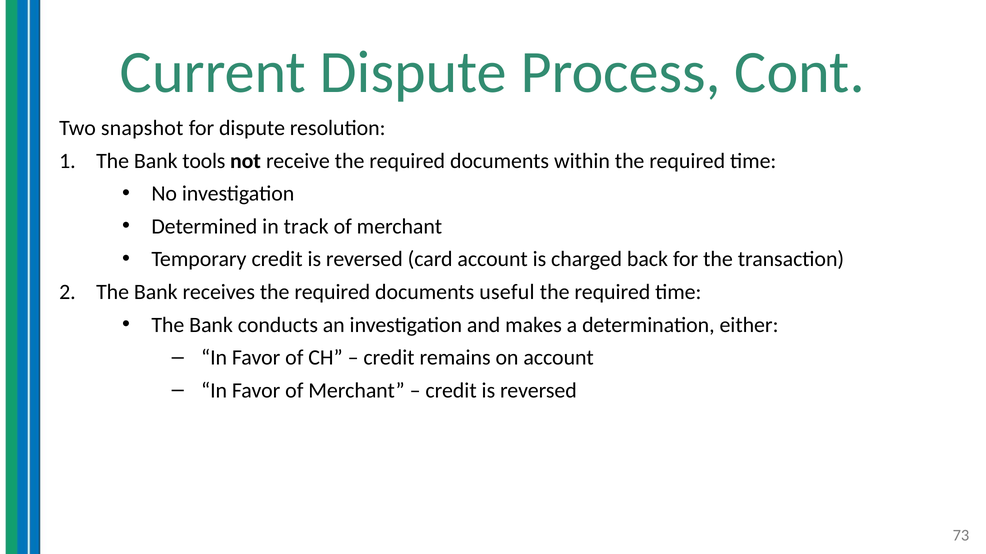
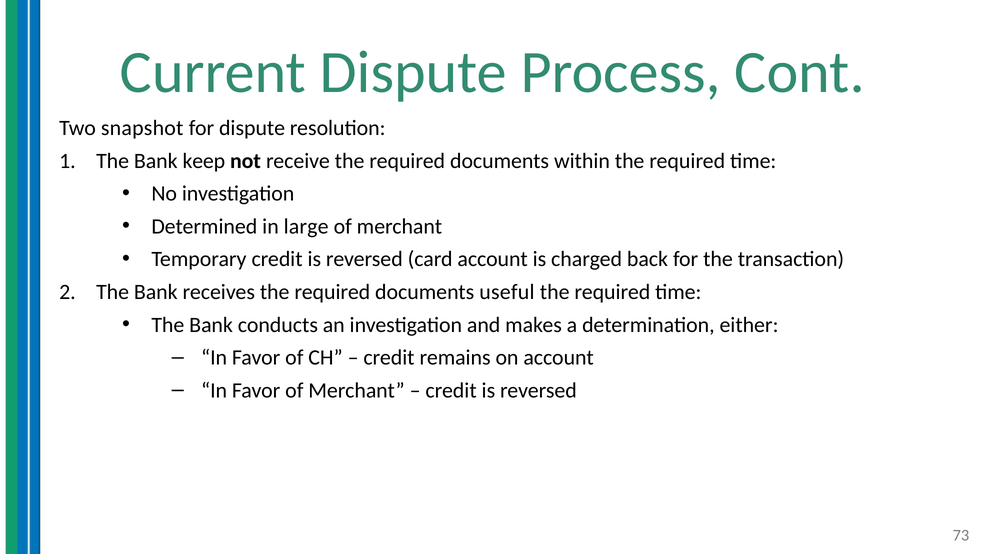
tools: tools -> keep (204, 161)
track: track -> large (306, 227)
